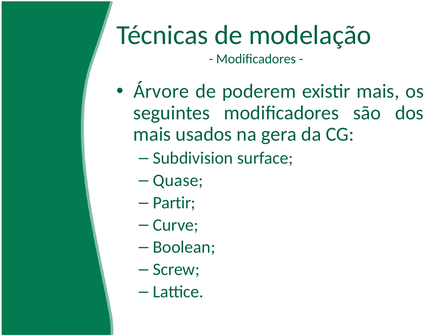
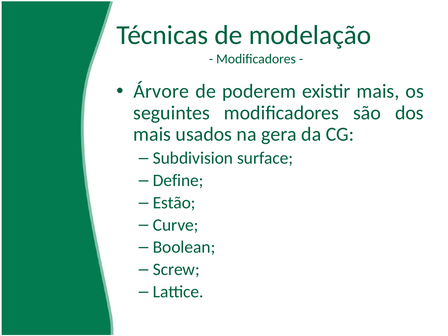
Quase: Quase -> Define (178, 180)
Partir: Partir -> Estão (174, 203)
